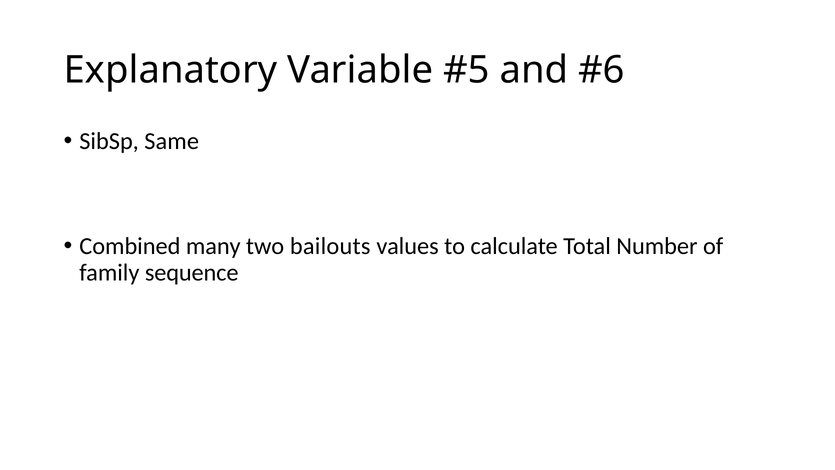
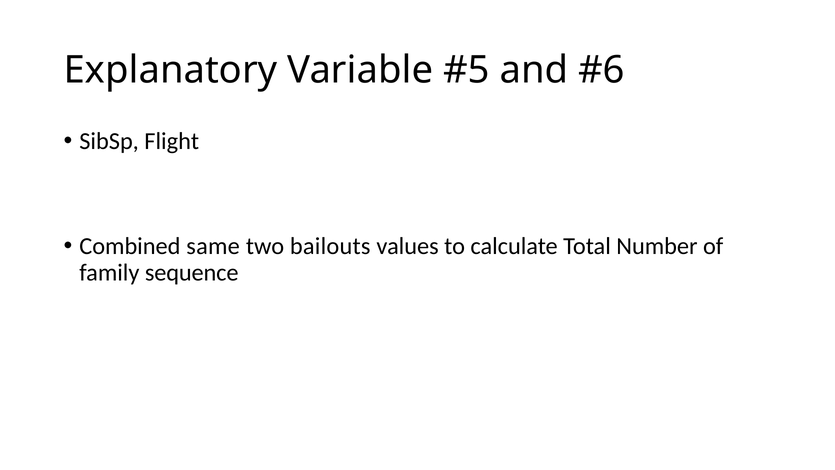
Same: Same -> Flight (172, 141)
many: many -> same (213, 246)
